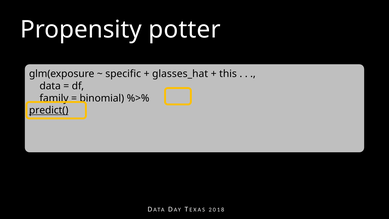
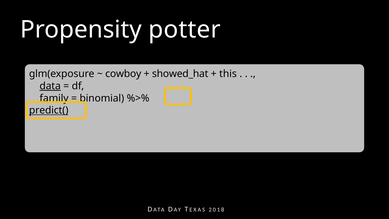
specific: specific -> cowboy (123, 74)
glasses_hat: glasses_hat -> showed_hat (180, 74)
data underline: none -> present (50, 86)
